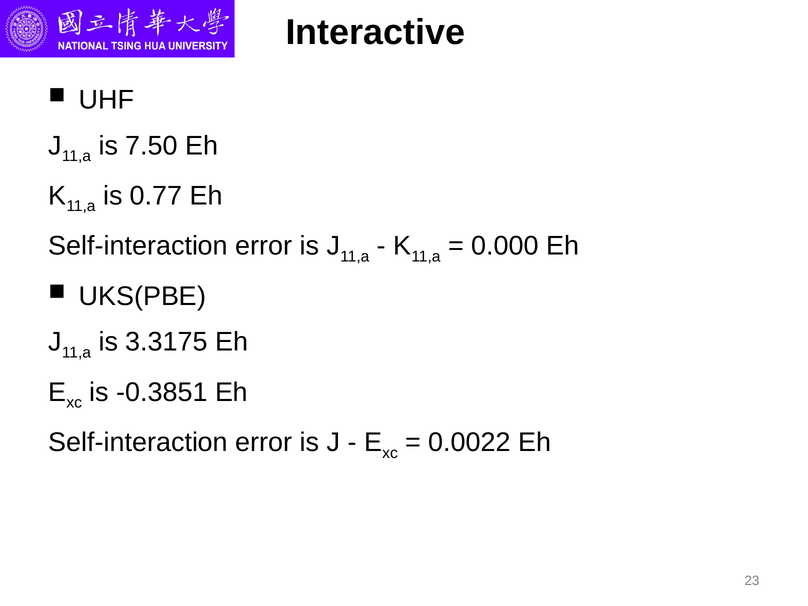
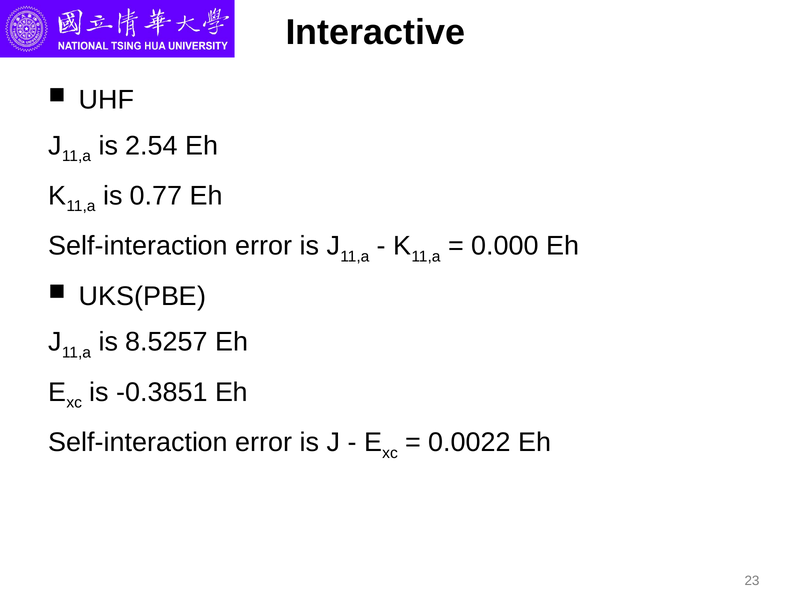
7.50: 7.50 -> 2.54 (152, 146)
3.3175: 3.3175 -> 8.5257 (167, 342)
